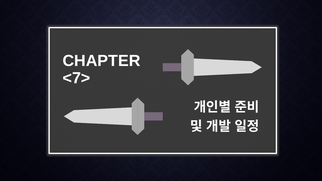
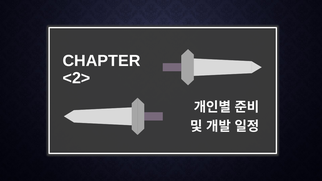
<7>: <7> -> <2> (77, 78)
